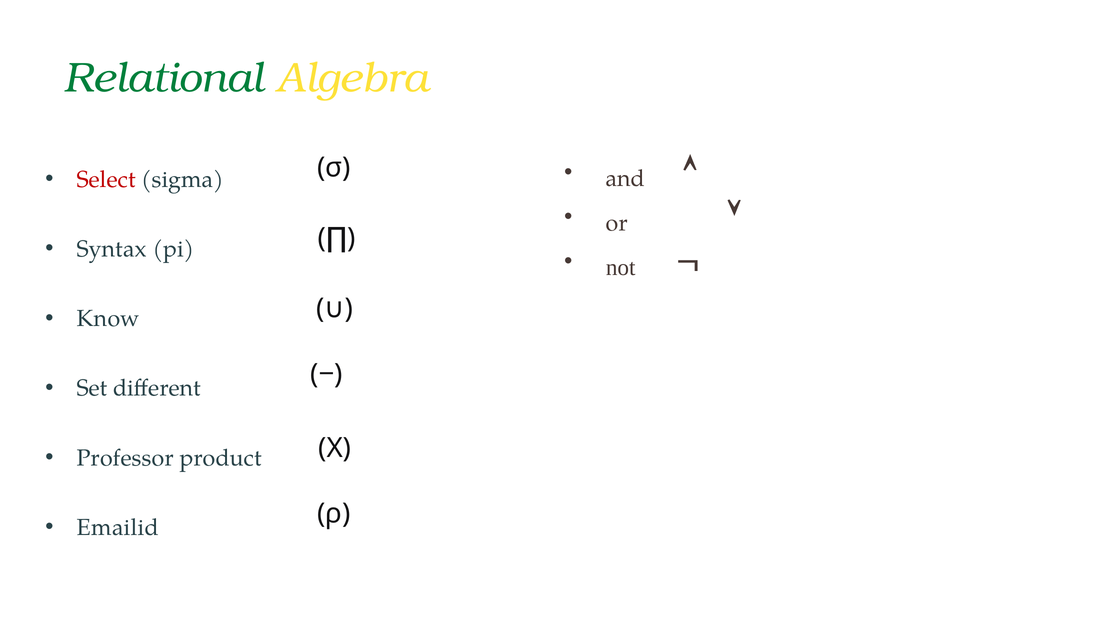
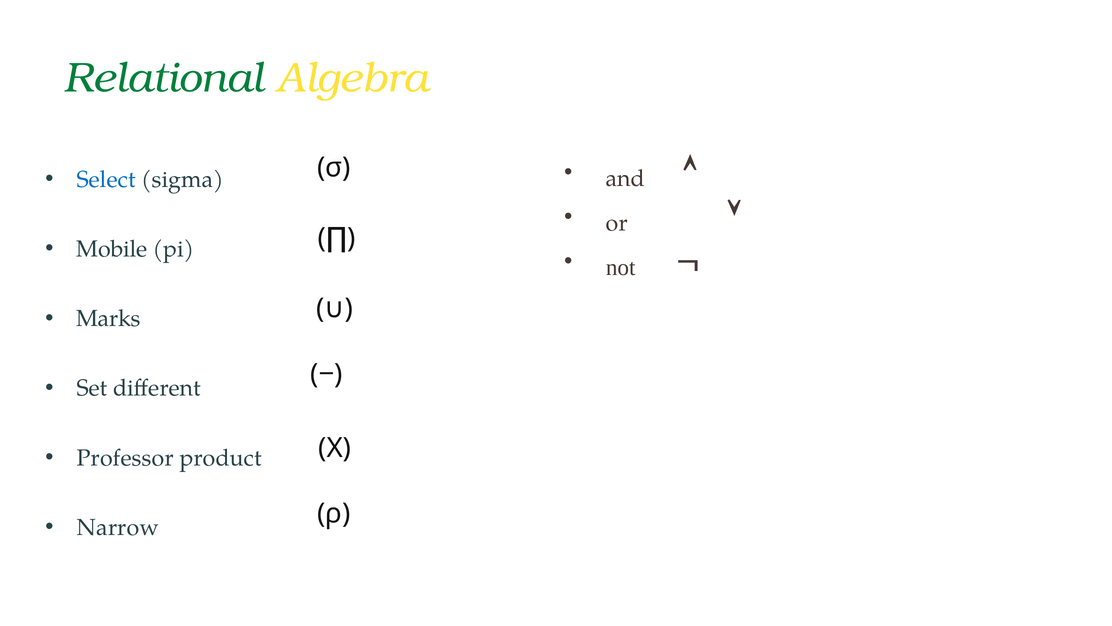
Select colour: red -> blue (106, 179)
Syntax: Syntax -> Mobile (112, 249)
Know: Know -> Marks (109, 318)
Emailid: Emailid -> Narrow (118, 527)
